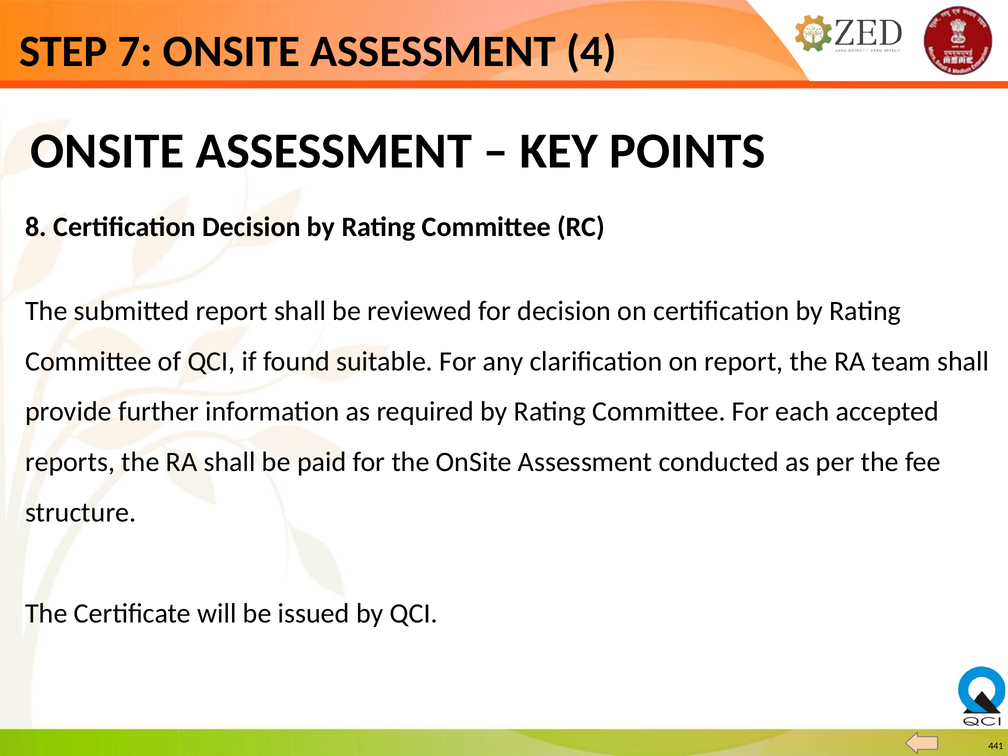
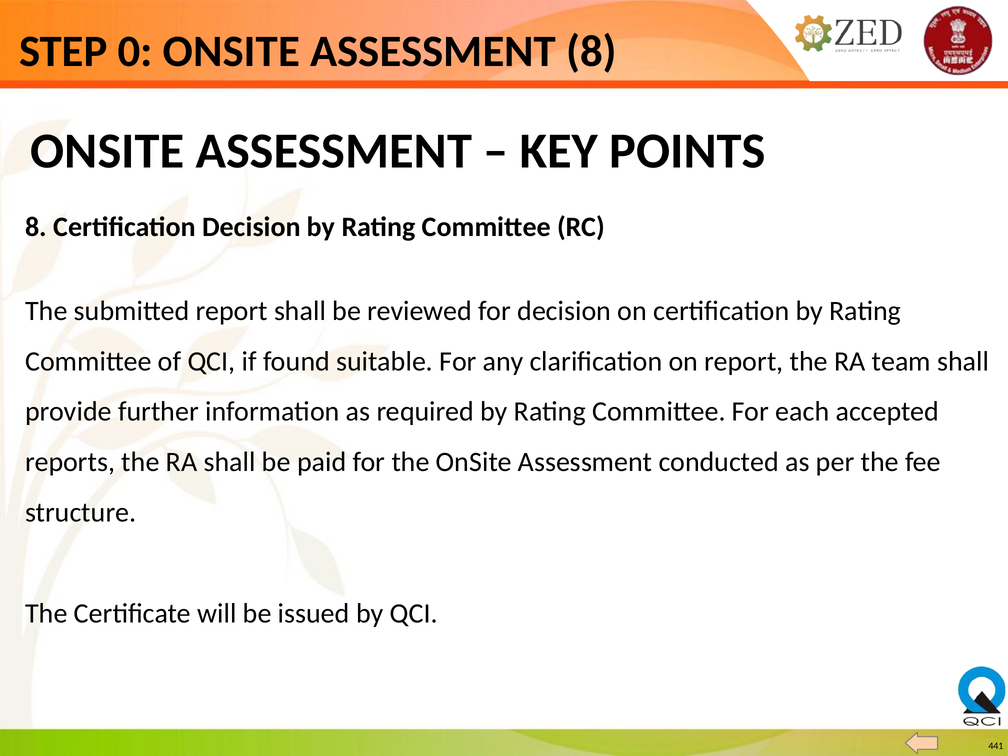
7: 7 -> 0 (135, 51)
ASSESSMENT 4: 4 -> 8 (592, 51)
